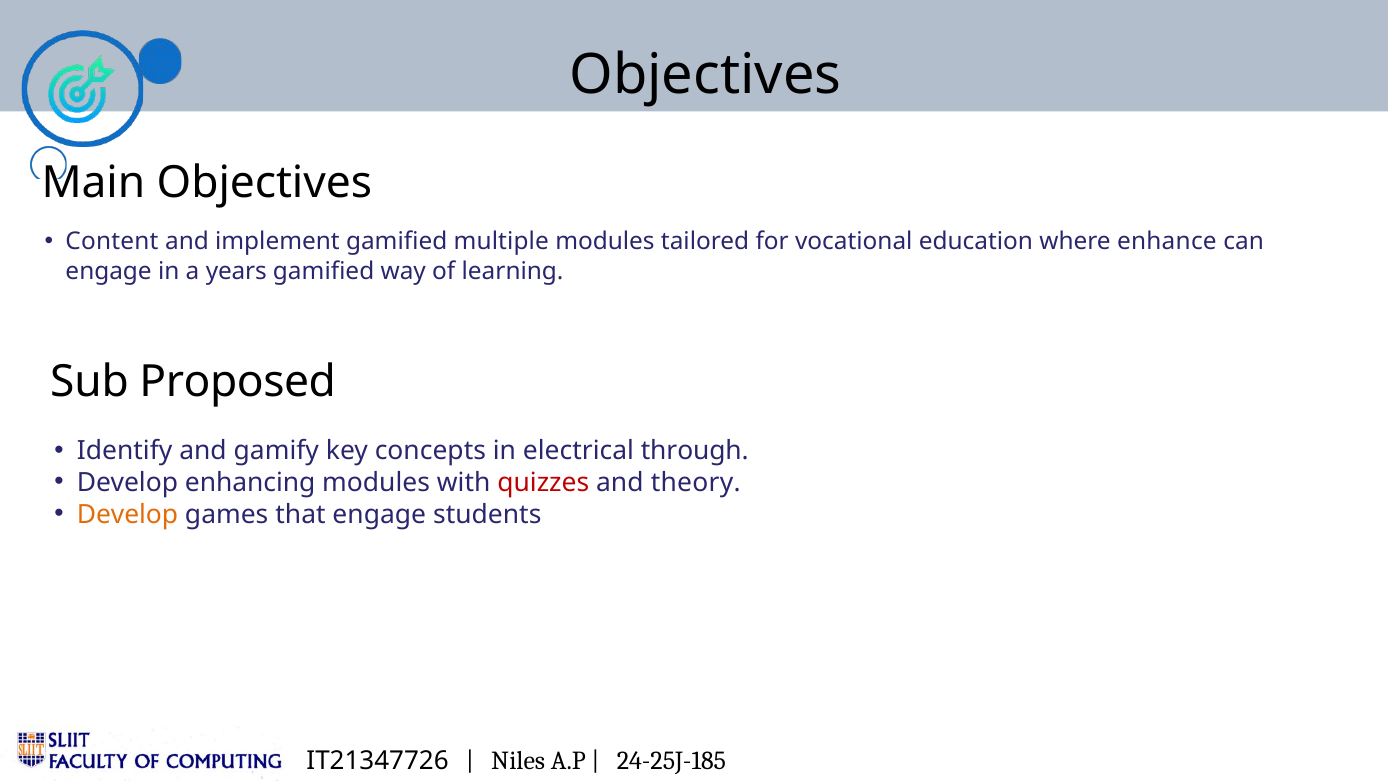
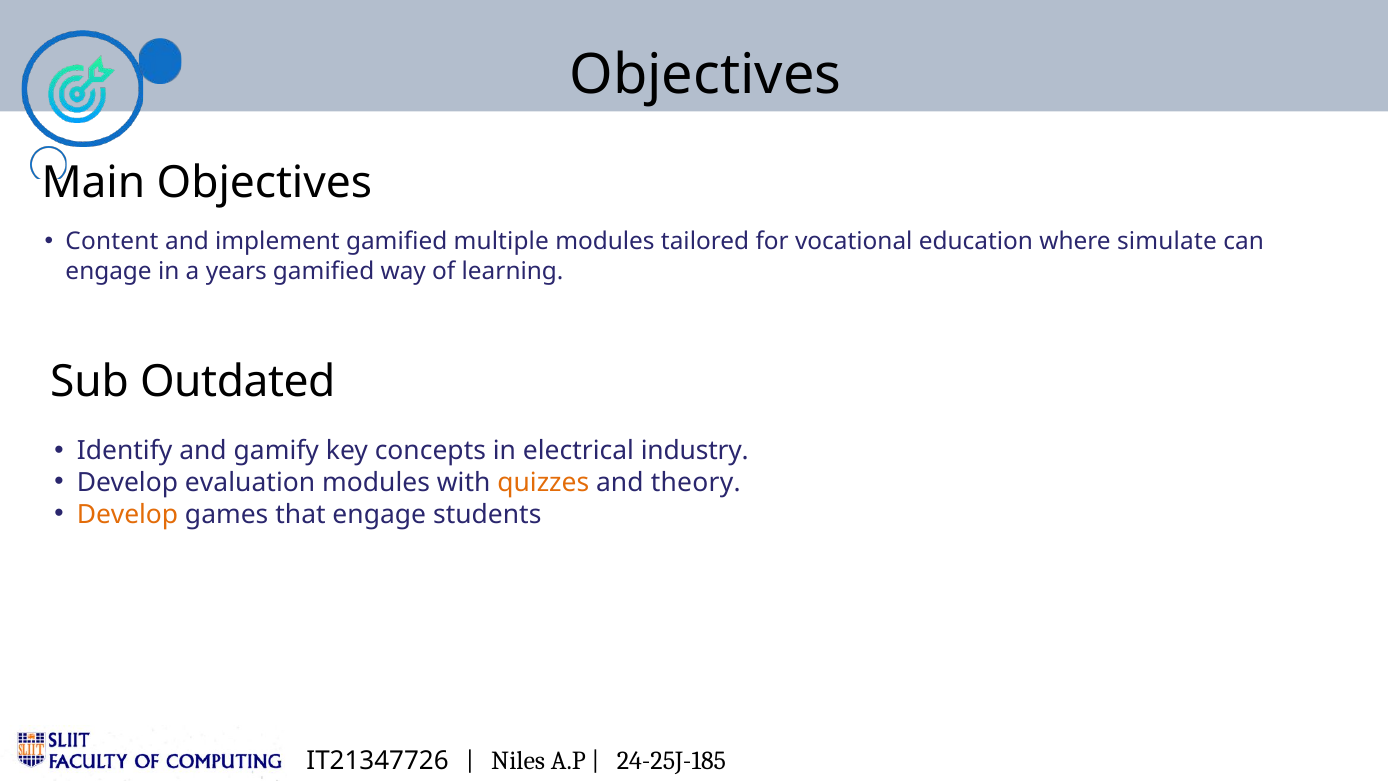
enhance: enhance -> simulate (1167, 242)
Proposed: Proposed -> Outdated (238, 382)
through: through -> industry (695, 451)
enhancing: enhancing -> evaluation (250, 482)
quizzes colour: red -> orange (543, 482)
